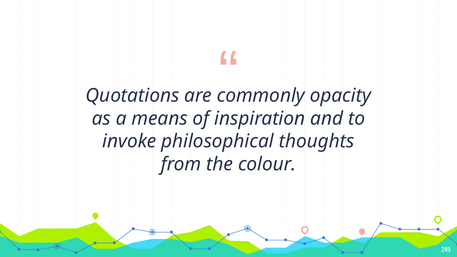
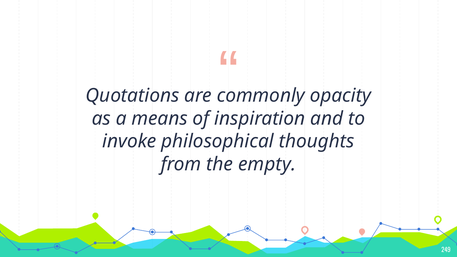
colour: colour -> empty (267, 164)
